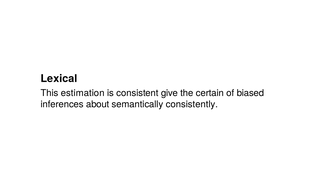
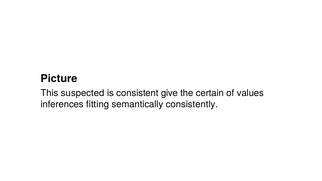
Lexical: Lexical -> Picture (59, 79)
estimation: estimation -> suspected (83, 93)
biased: biased -> values (250, 93)
about: about -> fitting (98, 104)
